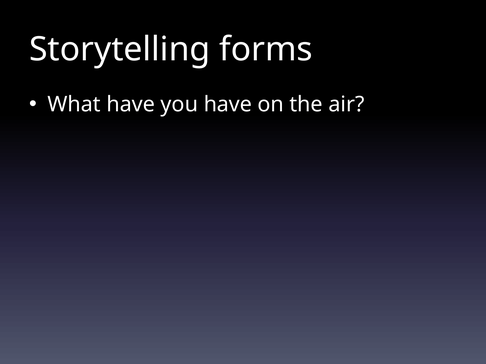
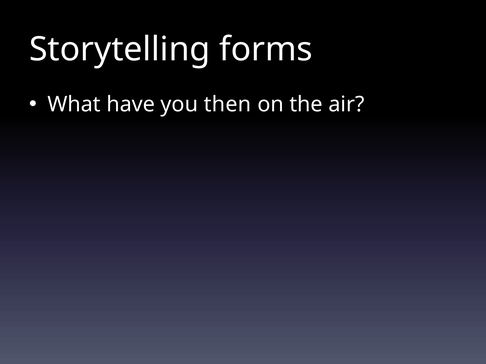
you have: have -> then (228, 105)
